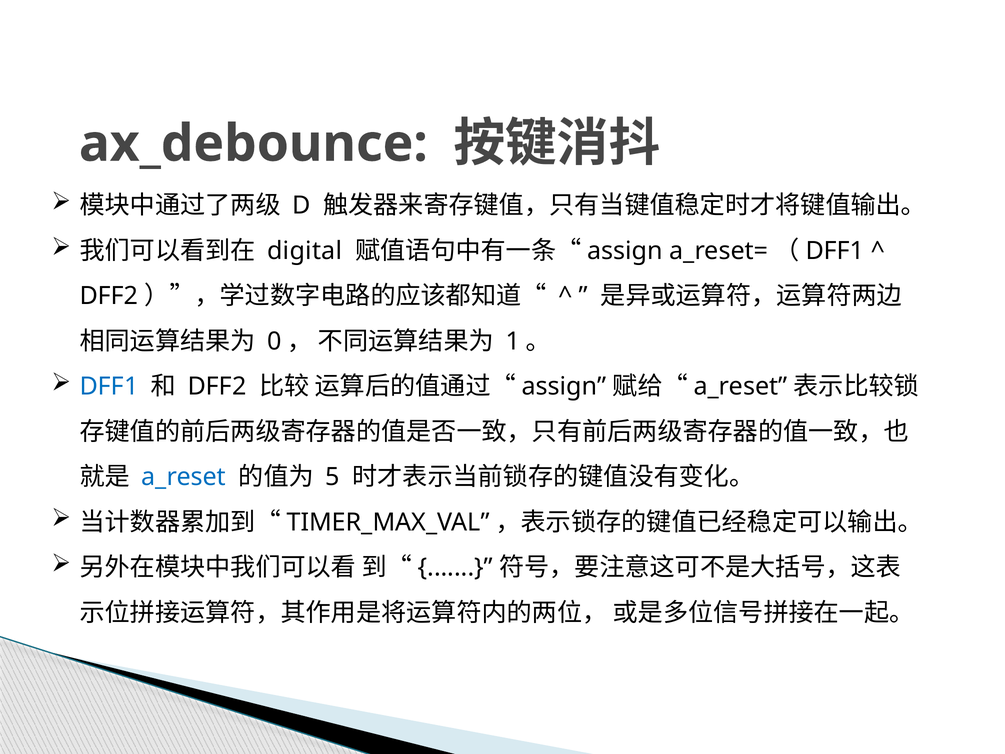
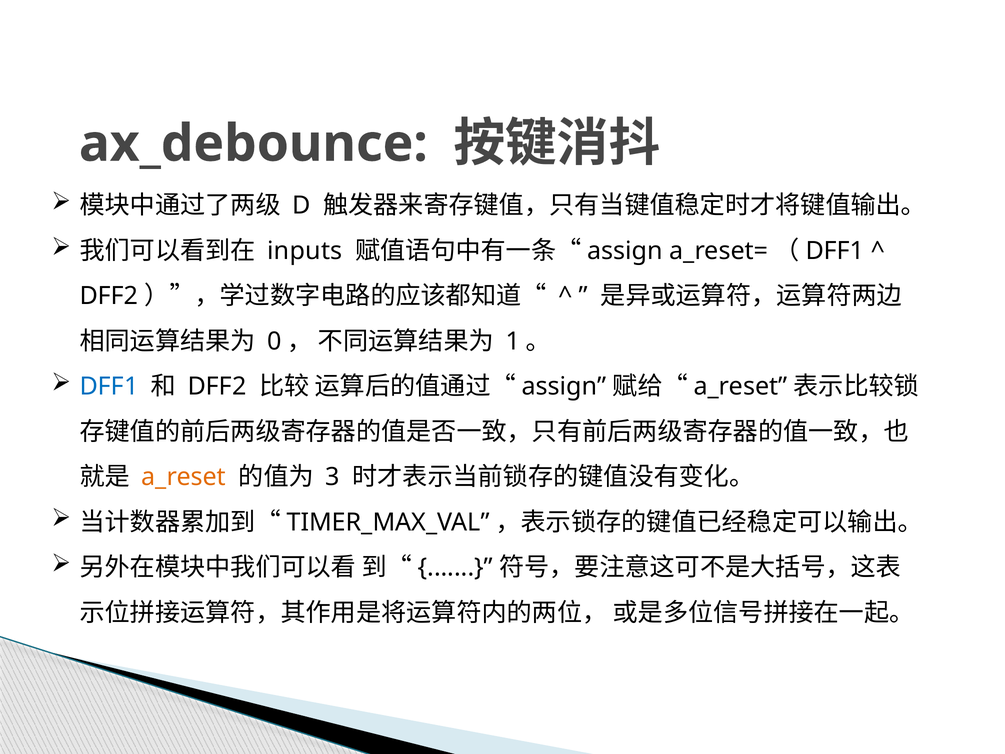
digital: digital -> inputs (305, 251)
a_reset colour: blue -> orange (184, 477)
5: 5 -> 3 (333, 477)
